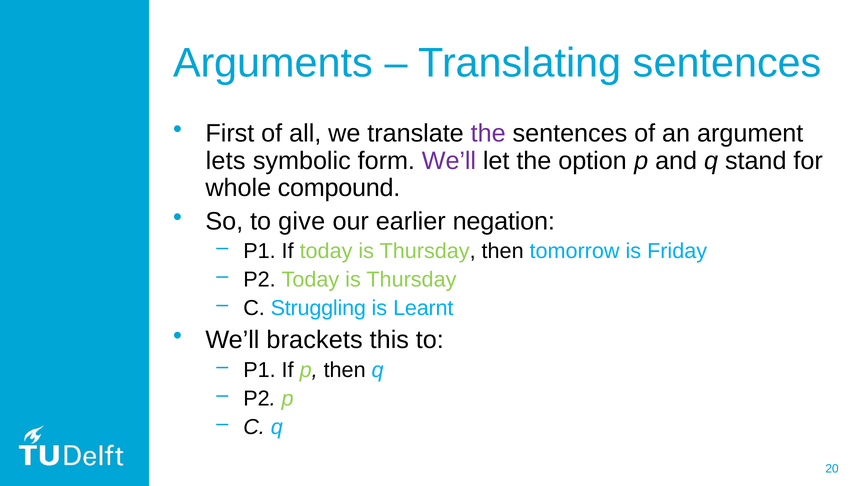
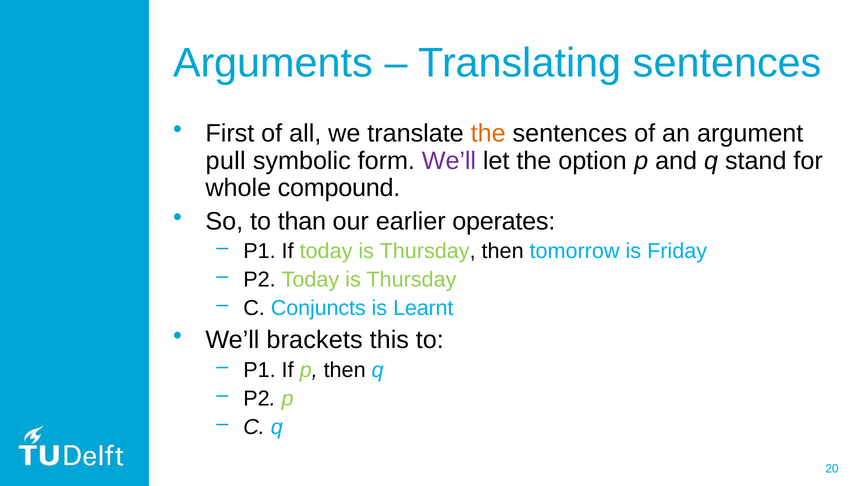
the colour: purple -> orange (488, 134)
lets: lets -> pull (226, 161)
give: give -> than (302, 221)
negation: negation -> operates (504, 221)
Struggling: Struggling -> Conjuncts (318, 308)
